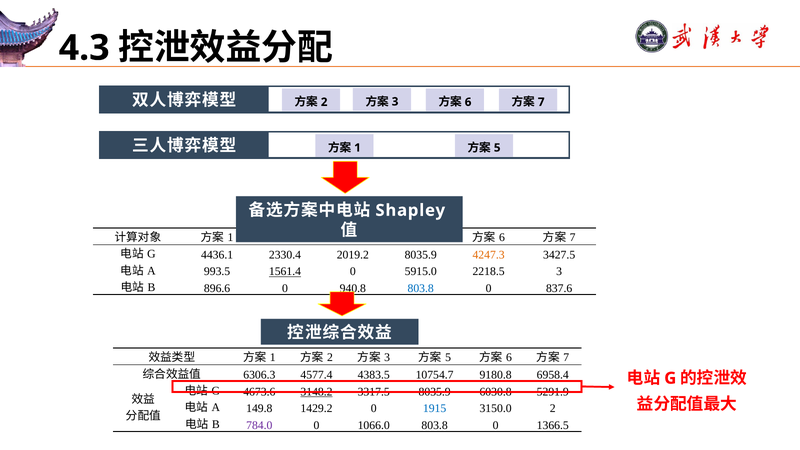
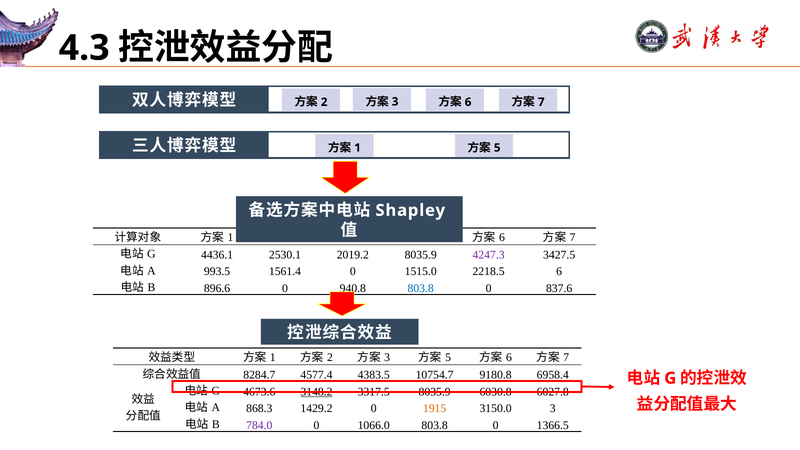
2330.4: 2330.4 -> 2530.1 (285, 255)
4247.3 colour: orange -> purple (489, 255)
1561.4 underline: present -> none (285, 272)
5915.0: 5915.0 -> 1515.0 (421, 272)
2218.5 3: 3 -> 6 (559, 272)
6306.3: 6306.3 -> 8284.7 (259, 375)
5291.9: 5291.9 -> 6027.8 (553, 392)
149.8: 149.8 -> 868.3 (259, 409)
1915 colour: blue -> orange (435, 409)
3150.0 2: 2 -> 3 (553, 409)
